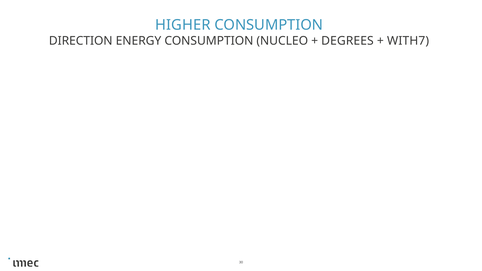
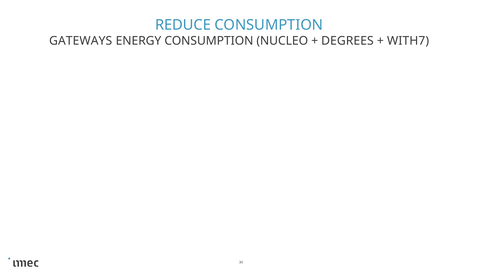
HIGHER: HIGHER -> REDUCE (183, 25)
DIRECTION: DIRECTION -> GATEWAYS (81, 41)
